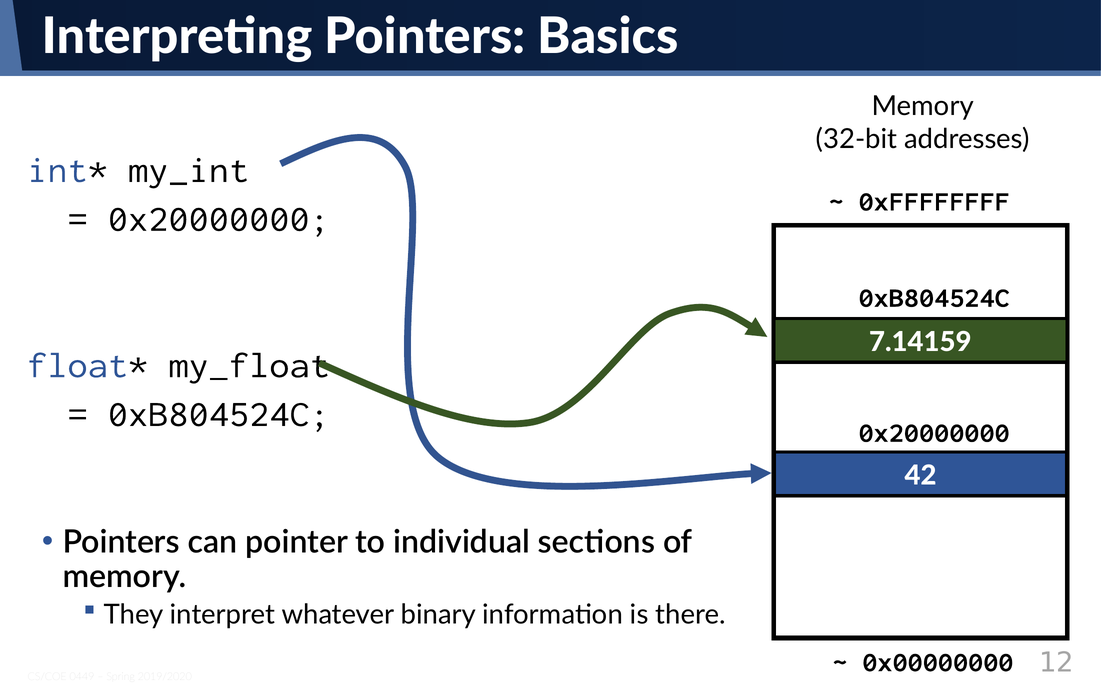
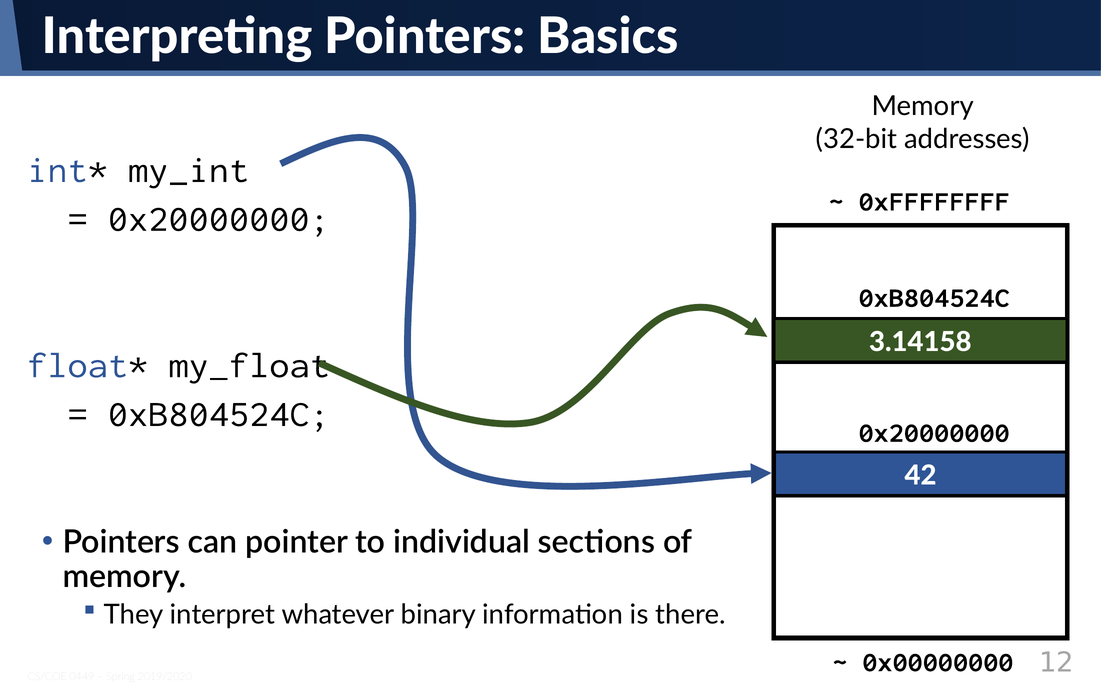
7.14159: 7.14159 -> 3.14158 (921, 342)
